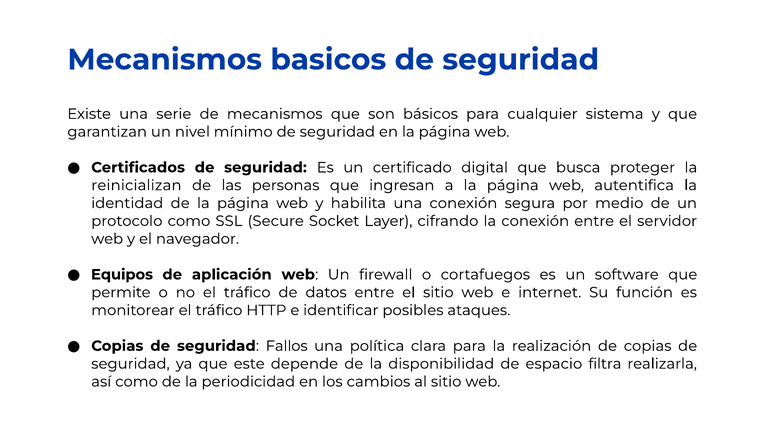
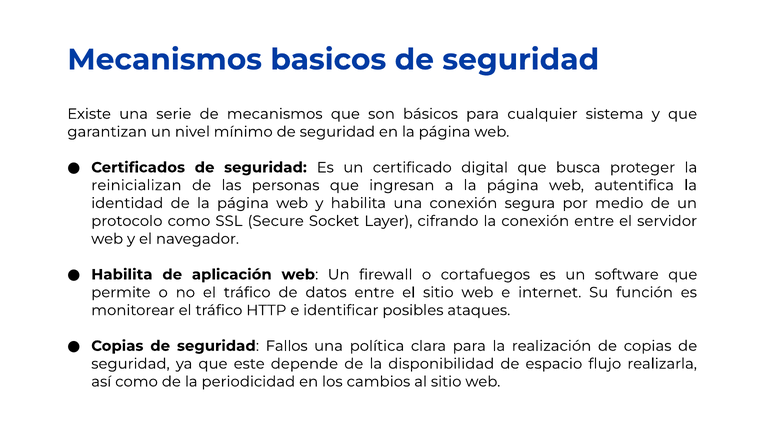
Equipos: Equipos -> Habilita (122, 275)
filtra: filtra -> flujo (605, 364)
